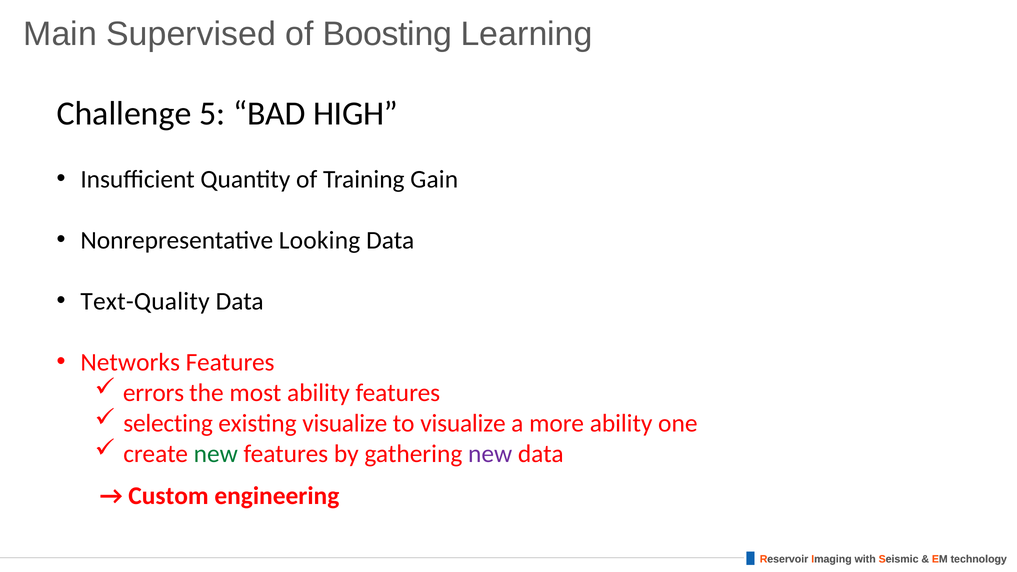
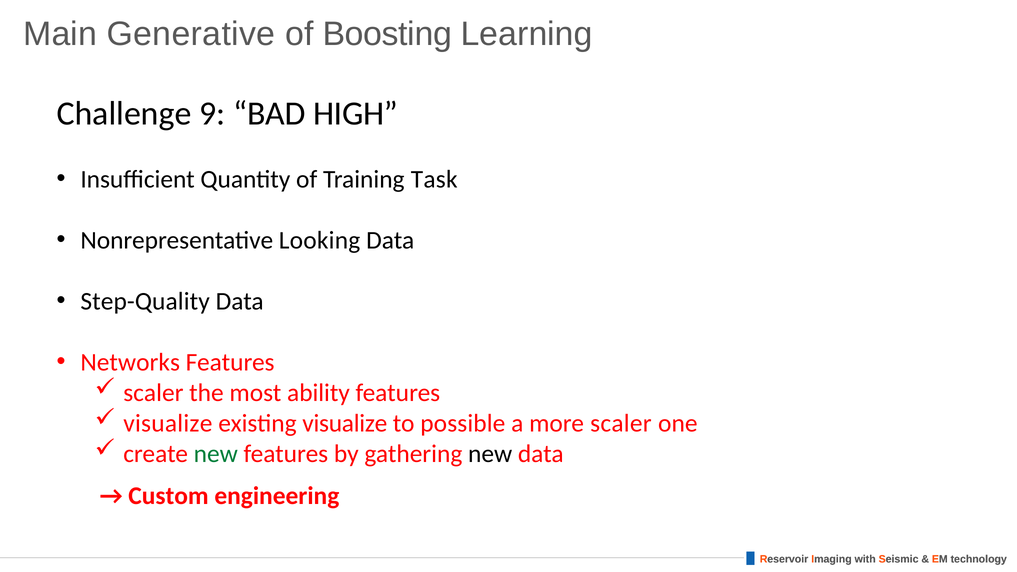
Supervised: Supervised -> Generative (191, 34)
5: 5 -> 9 (212, 114)
Gain: Gain -> Task (434, 179)
Text-Quality: Text-Quality -> Step-Quality (145, 301)
errors: errors -> scaler (153, 393)
selecting: selecting -> visualize (168, 423)
to visualize: visualize -> possible (463, 423)
more ability: ability -> scaler (621, 423)
new colour: purple -> black (490, 454)
